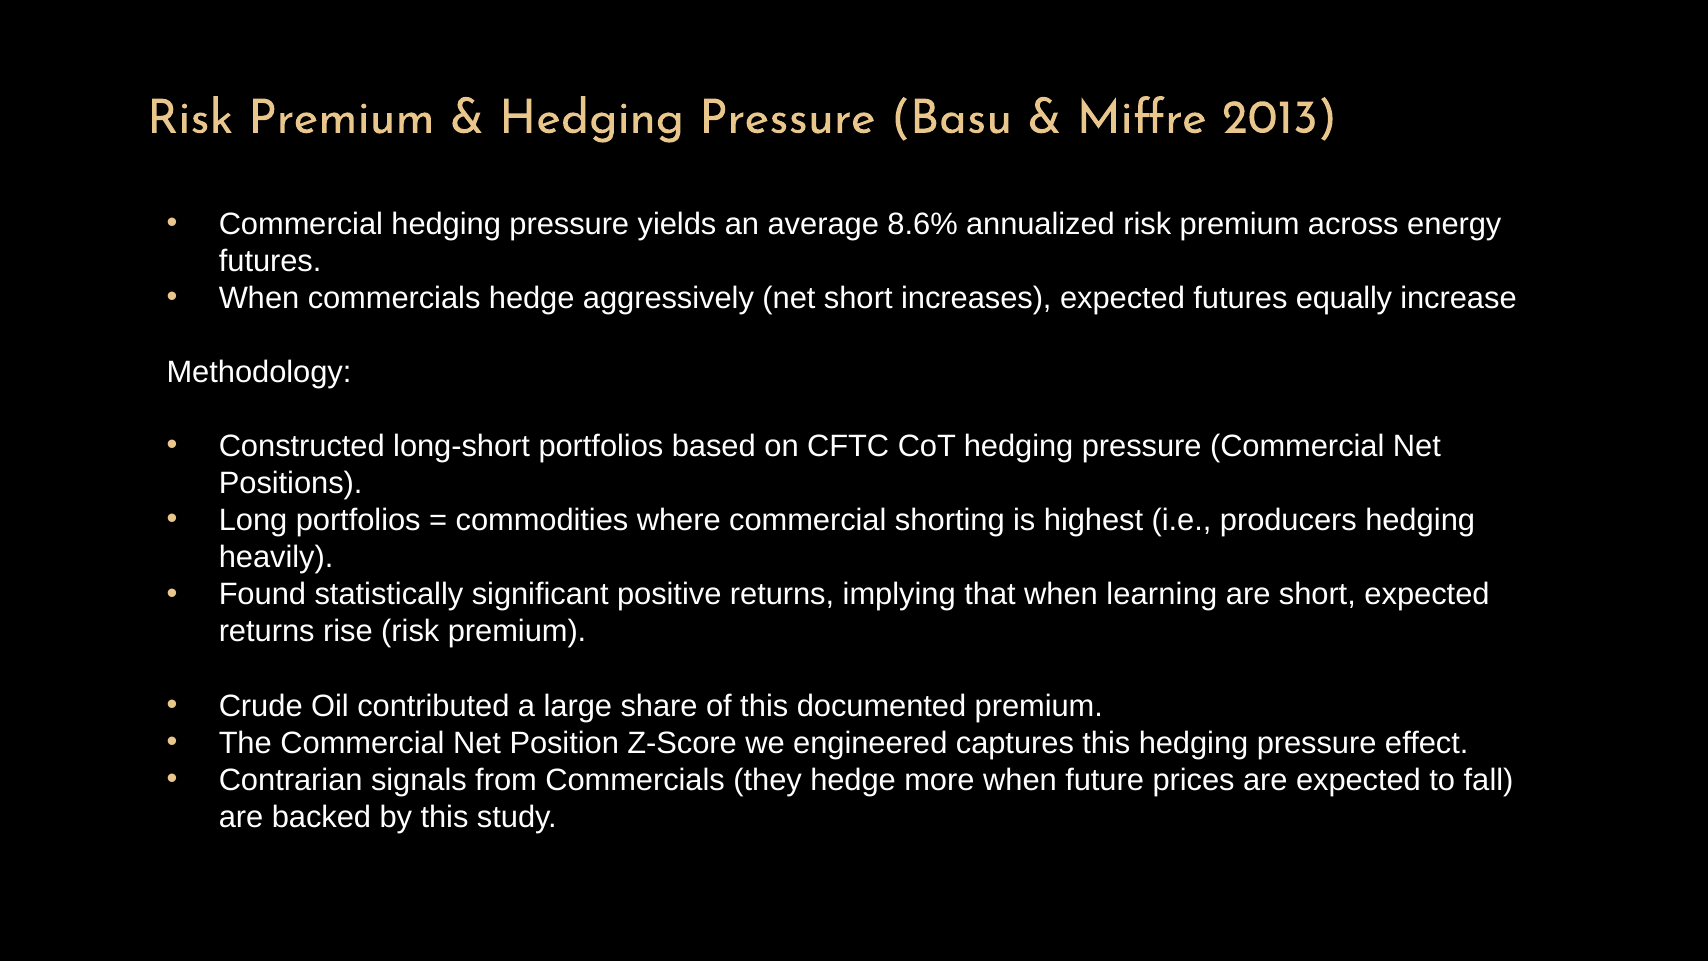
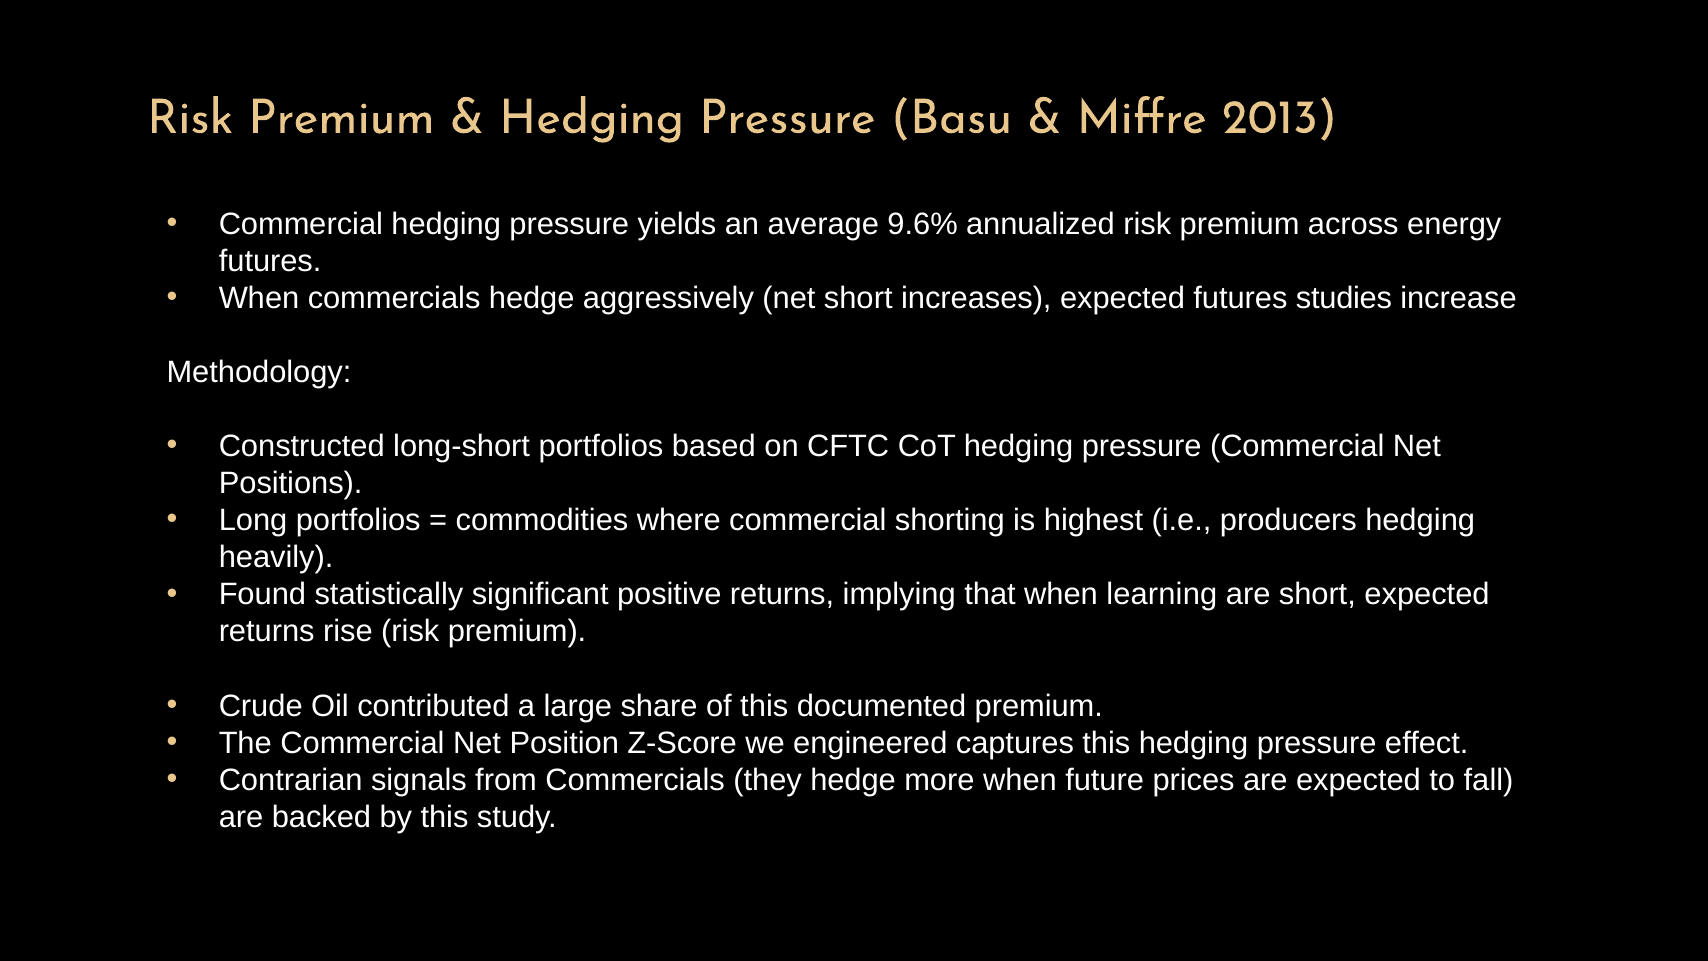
8.6%: 8.6% -> 9.6% (923, 224)
equally: equally -> studies (1344, 298)
